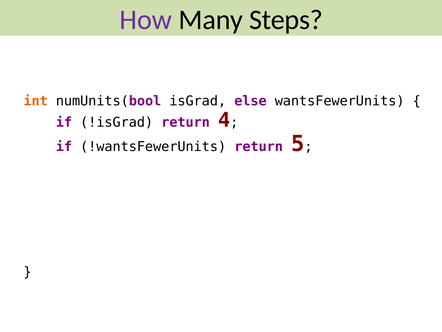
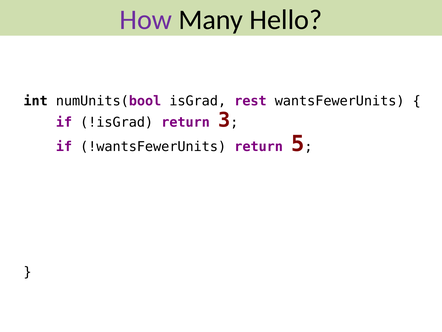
Steps: Steps -> Hello (286, 20)
int colour: orange -> black (36, 101)
else: else -> rest (250, 101)
!isGrad return 4: 4 -> 3 (224, 120)
